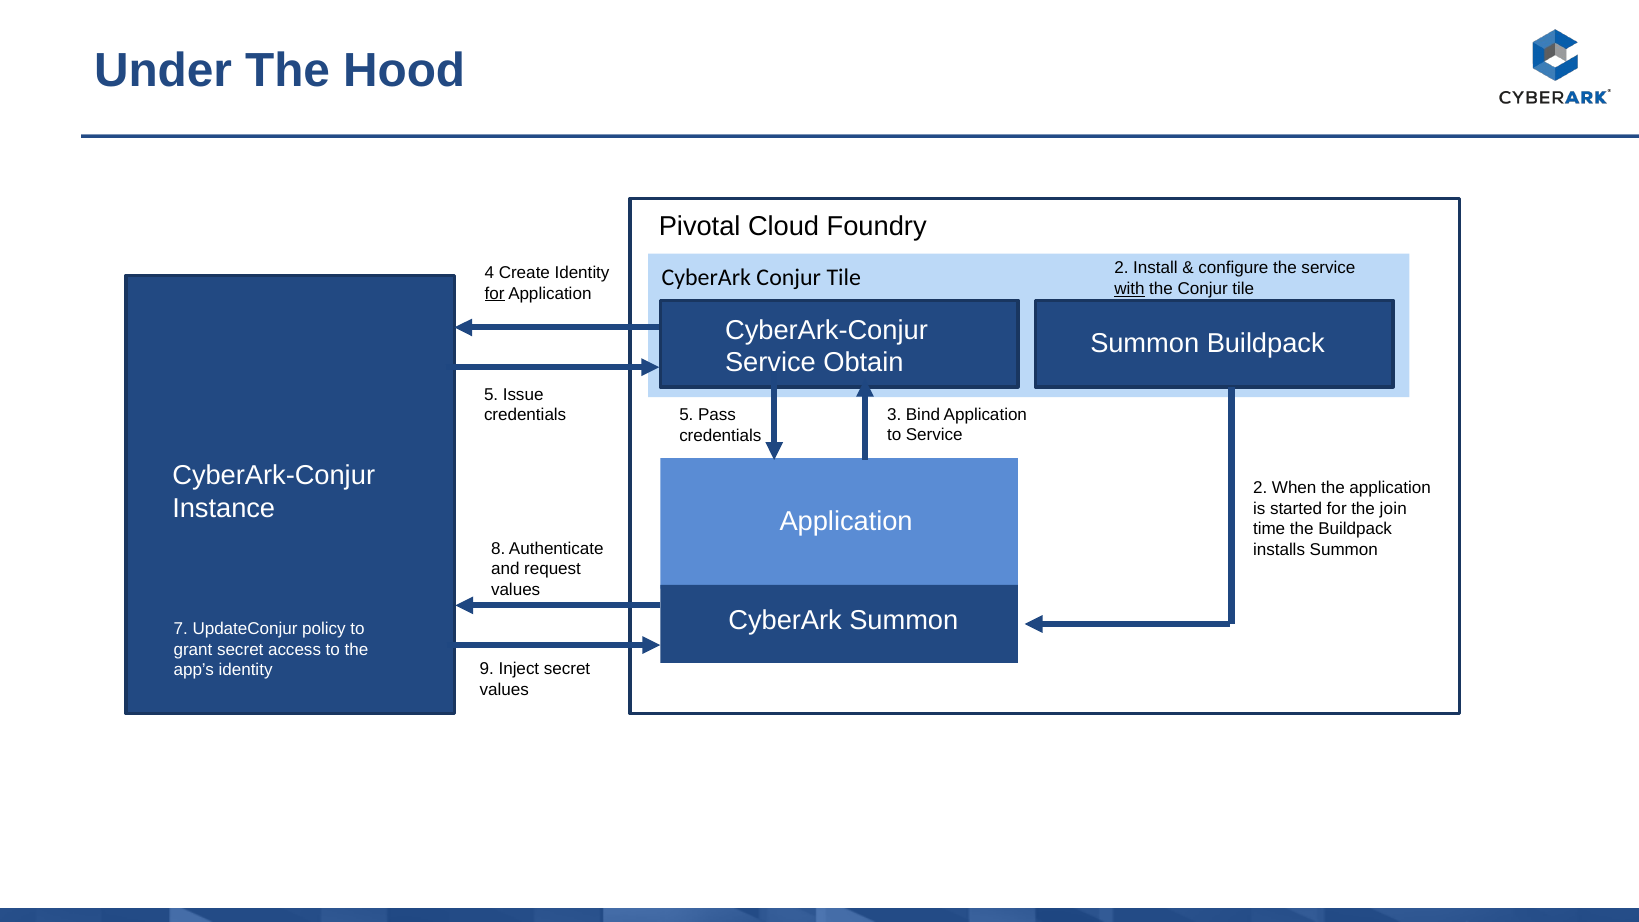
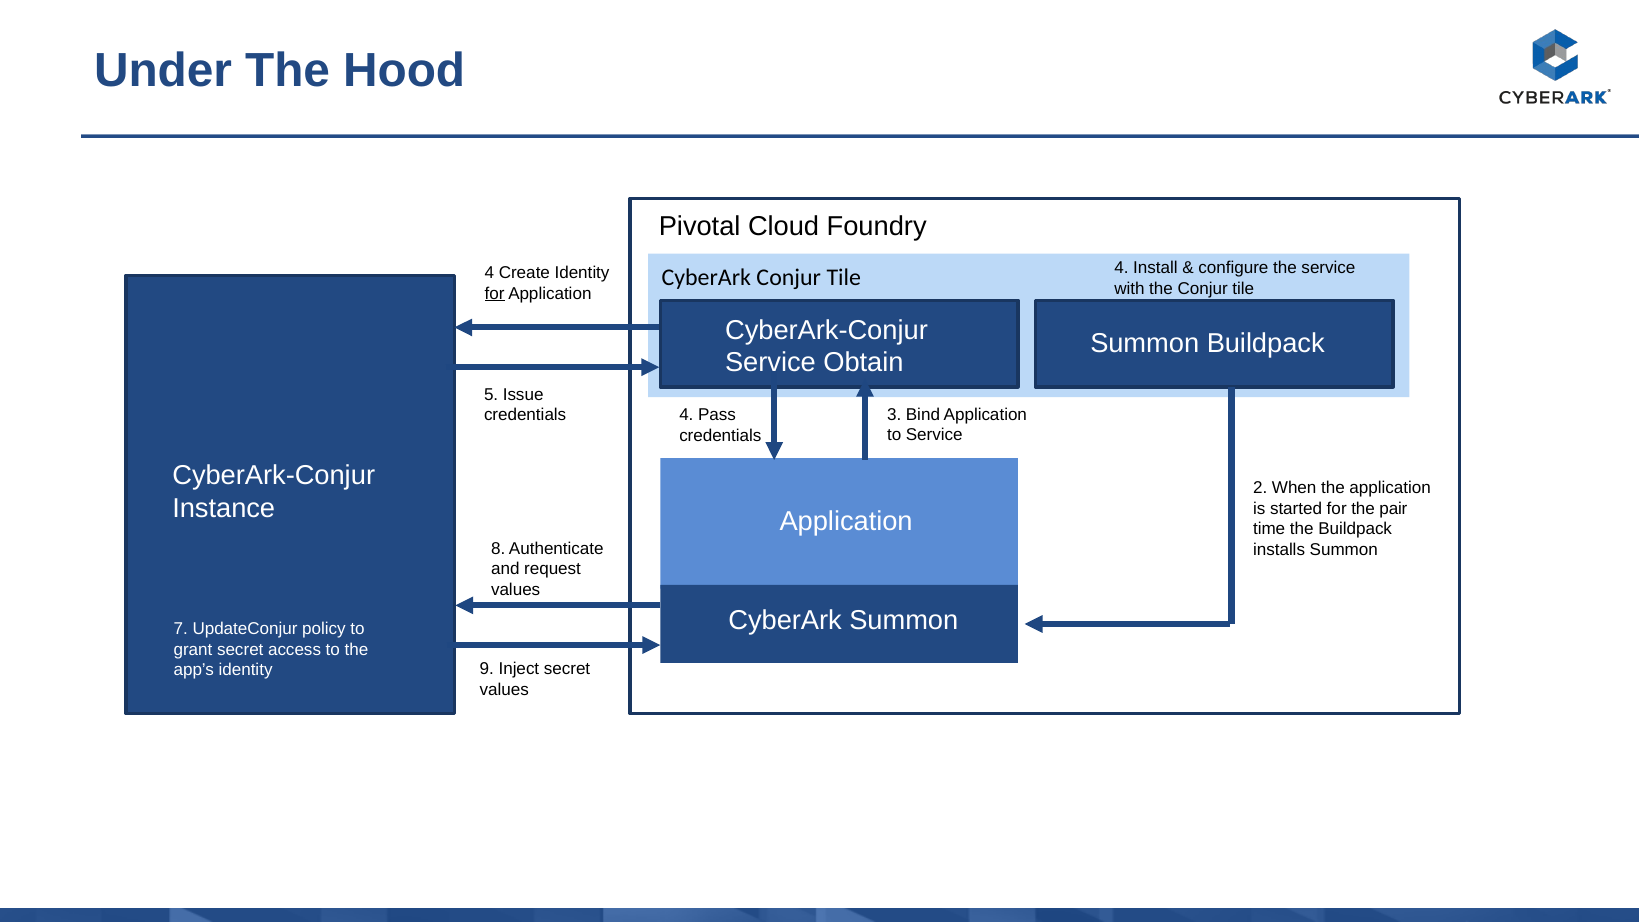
Tile 2: 2 -> 4 (1121, 268)
with underline: present -> none (1130, 289)
credentials 5: 5 -> 4 (686, 415)
join: join -> pair (1393, 509)
